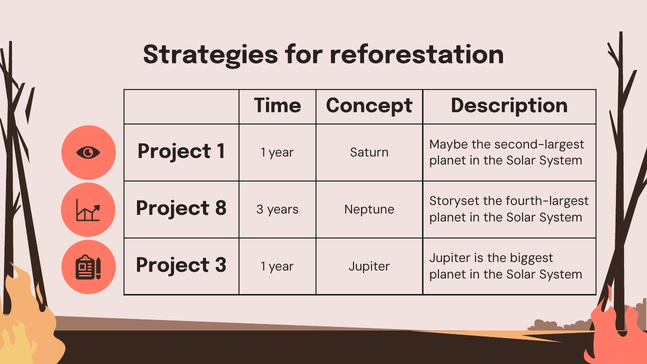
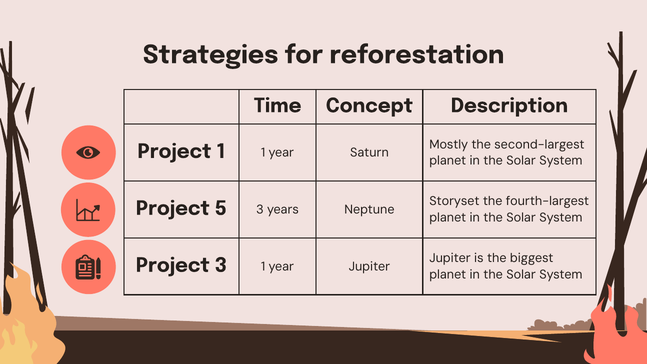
Maybe: Maybe -> Mostly (449, 144)
8: 8 -> 5 (221, 208)
